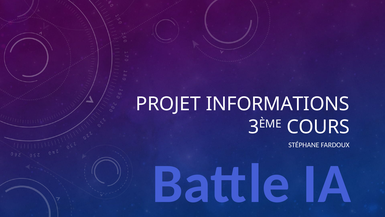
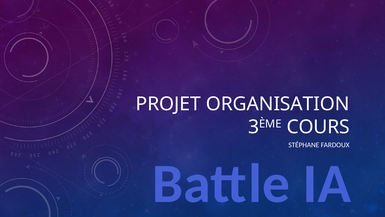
INFORMATIONS: INFORMATIONS -> ORGANISATION (278, 104)
